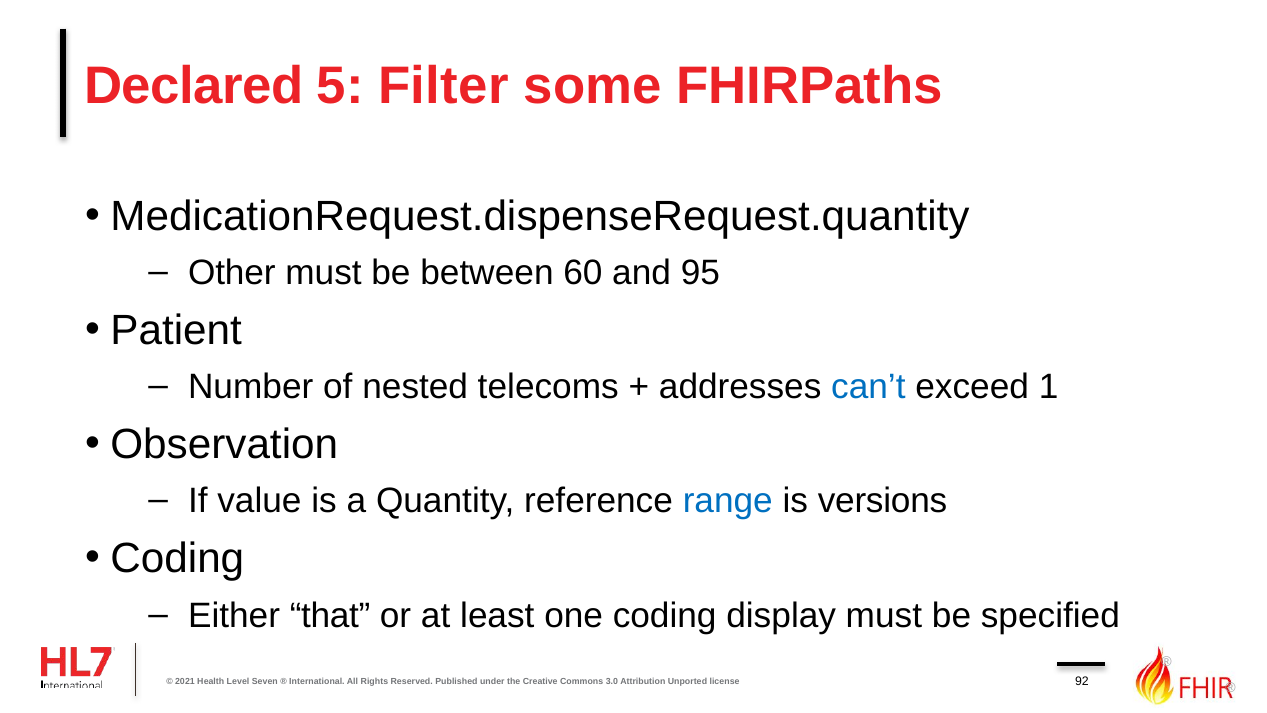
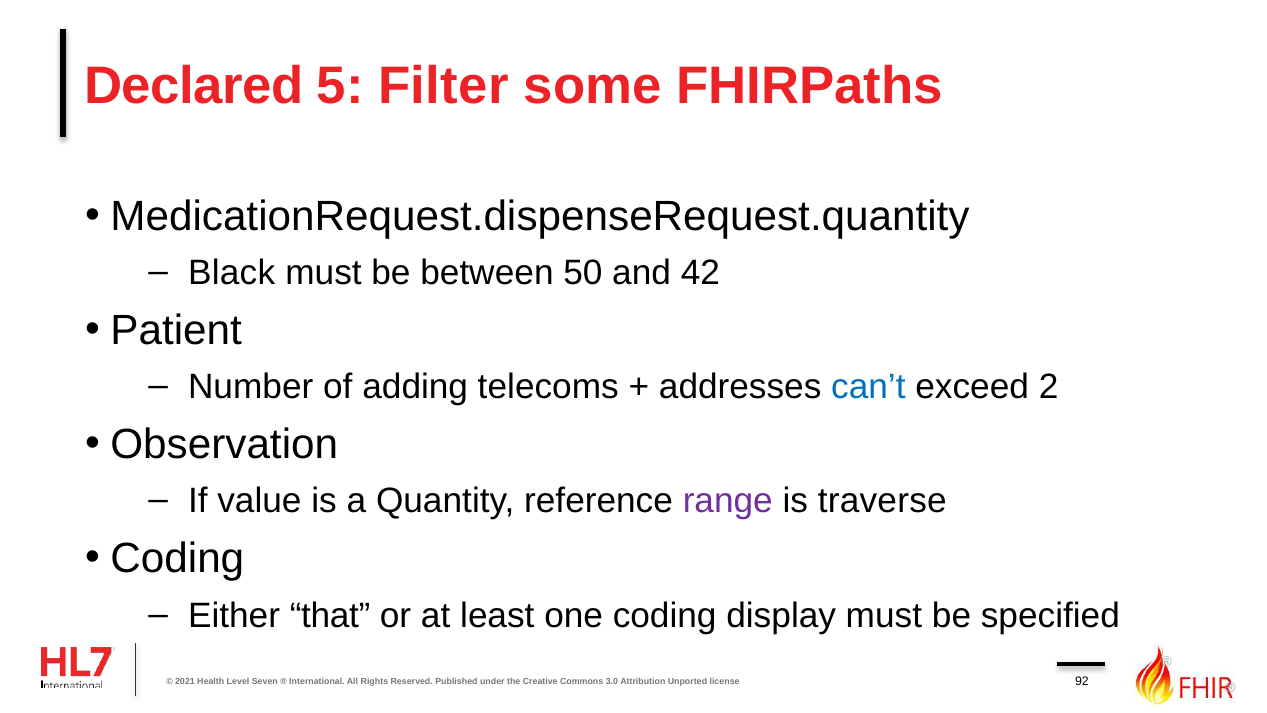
Other: Other -> Black (232, 273)
60: 60 -> 50 (583, 273)
95: 95 -> 42 (700, 273)
nested: nested -> adding (415, 387)
1: 1 -> 2 (1049, 387)
range colour: blue -> purple (728, 501)
versions: versions -> traverse (882, 501)
